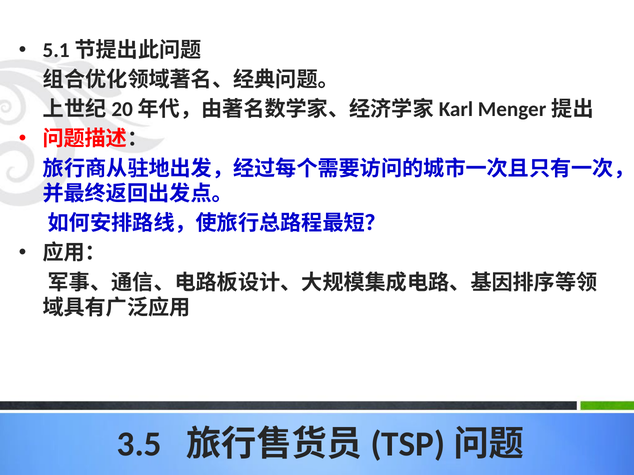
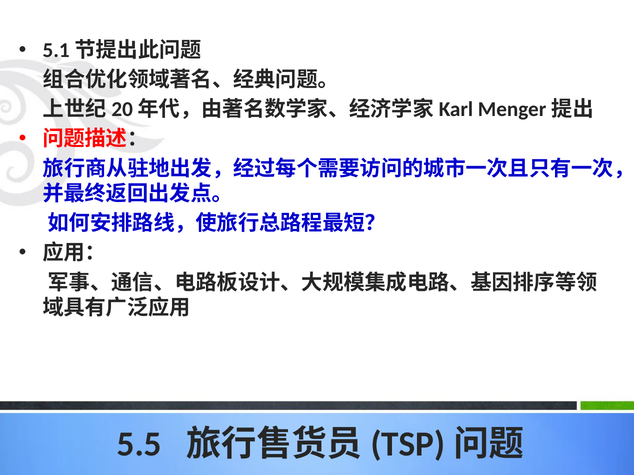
3.5: 3.5 -> 5.5 (139, 445)
